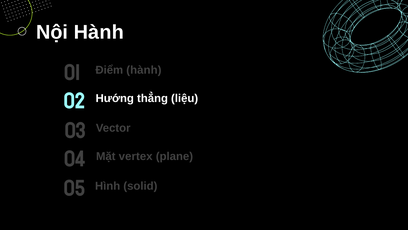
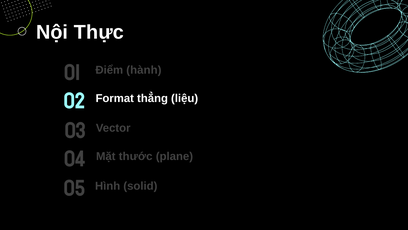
Nội Hành: Hành -> Thực (99, 32)
Hướng: Hướng -> Format (115, 98)
vertex: vertex -> thước (136, 156)
